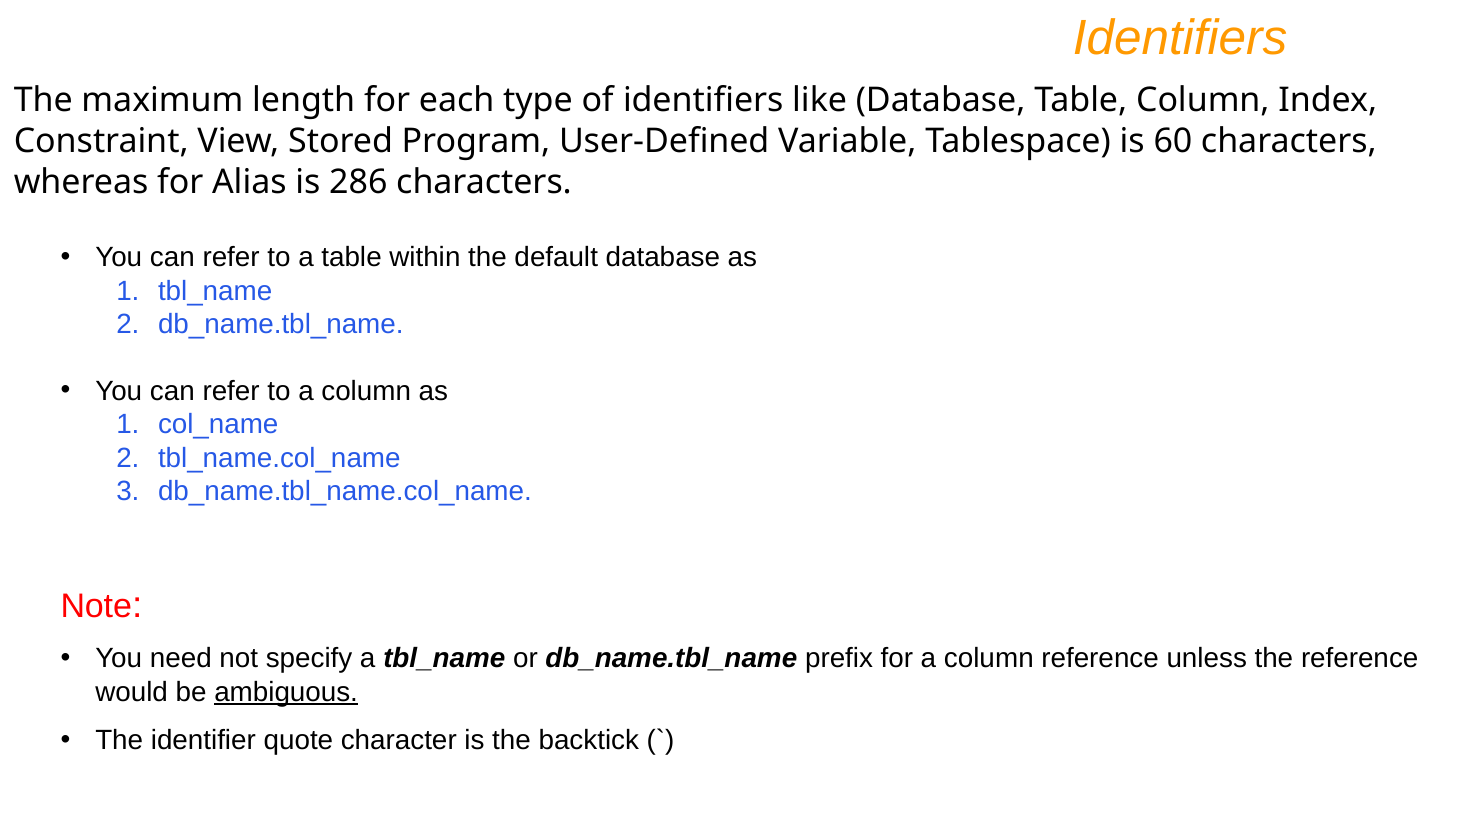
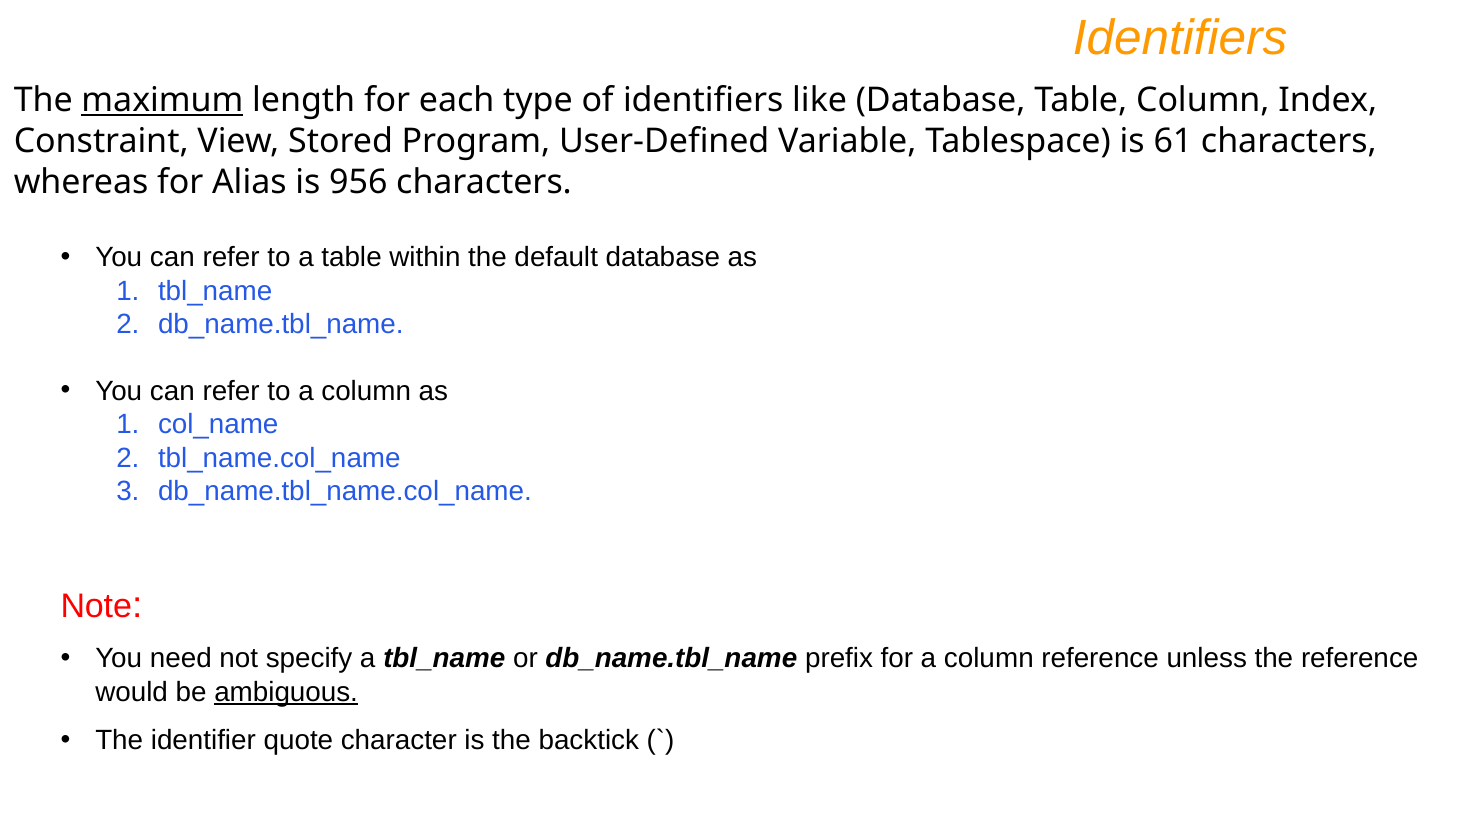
maximum underline: none -> present (162, 101)
60: 60 -> 61 (1173, 141)
286: 286 -> 956 (358, 182)
